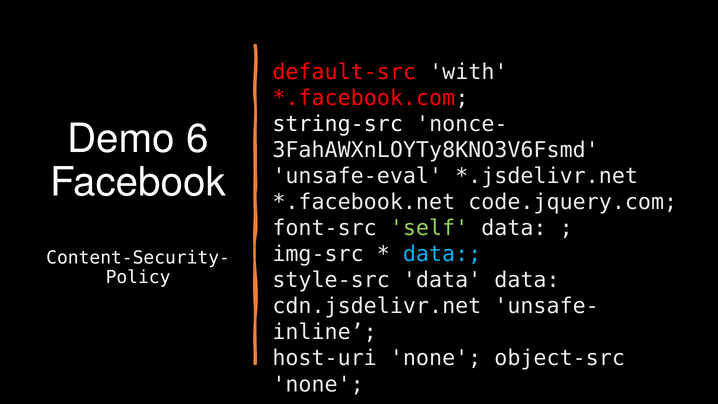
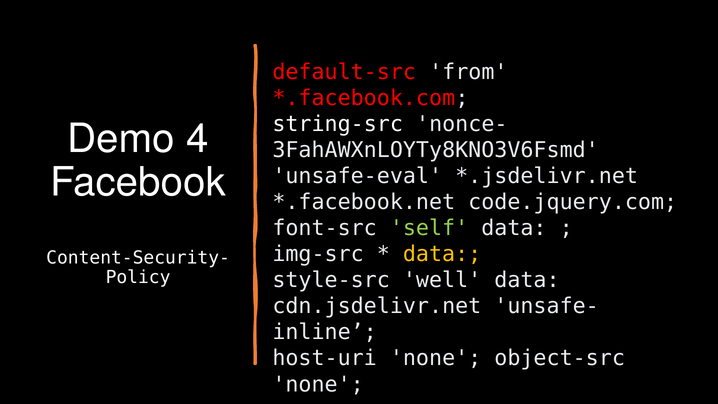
with: with -> from (468, 72)
6: 6 -> 4 (197, 139)
data colour: light blue -> yellow (442, 254)
style-src data: data -> well (442, 280)
